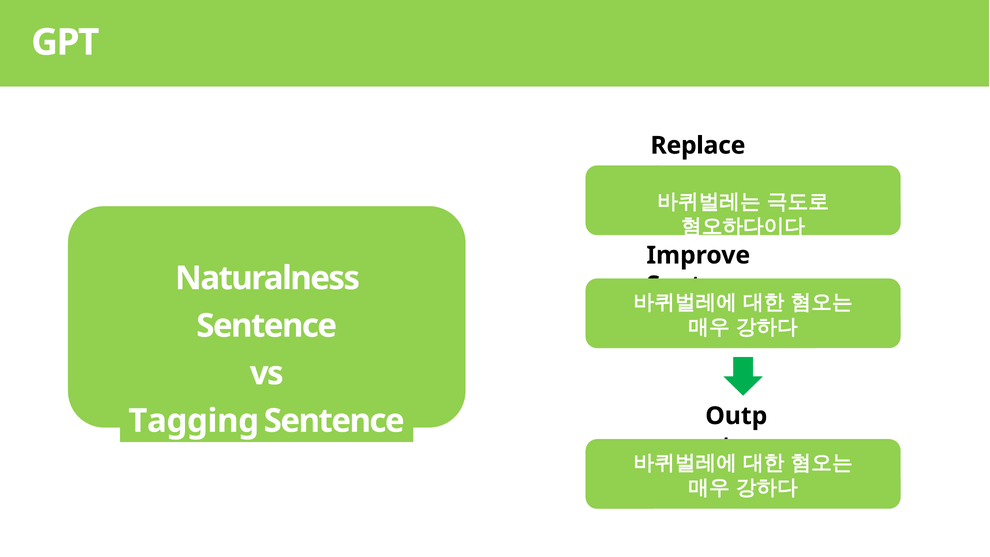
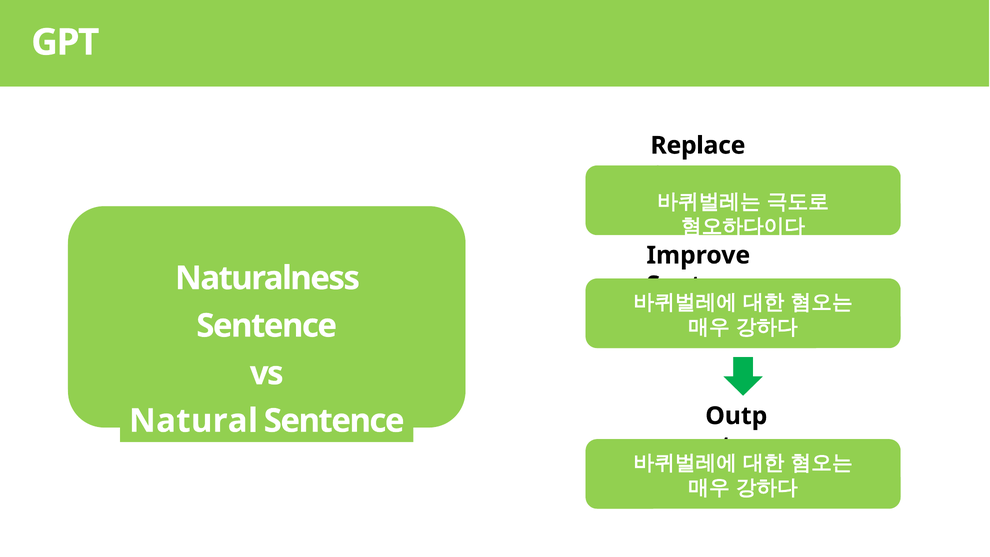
Tagging: Tagging -> Natural (193, 421)
